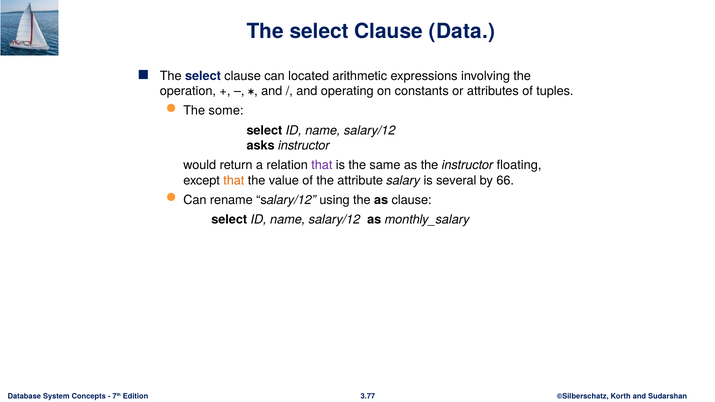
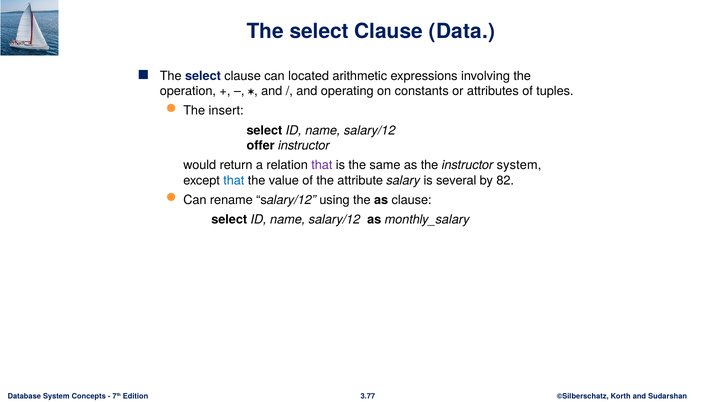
some: some -> insert (226, 111)
asks: asks -> offer (261, 146)
instructor floating: floating -> system (519, 165)
that colour: orange -> blue (234, 180)
66: 66 -> 82 (505, 180)
